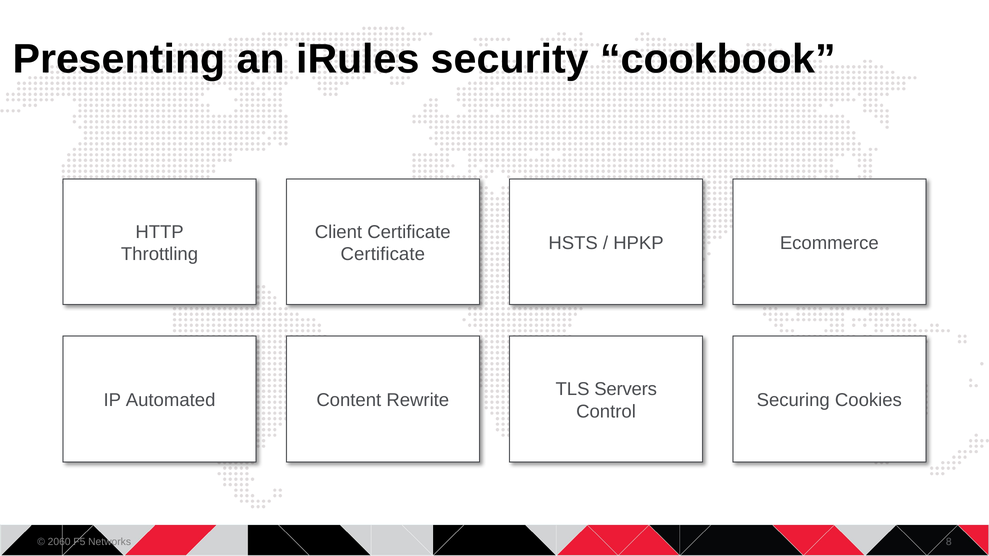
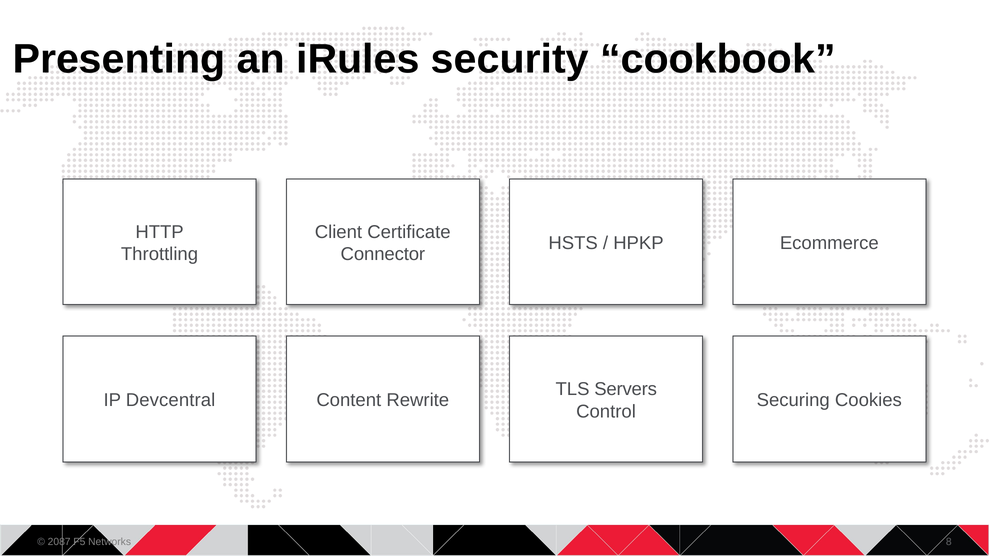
Certificate: Certificate -> Connector (383, 254)
Automated: Automated -> Devcentral (171, 401)
2060: 2060 -> 2087 (59, 542)
